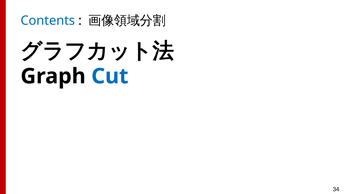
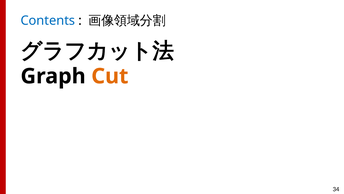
Cut colour: blue -> orange (110, 76)
